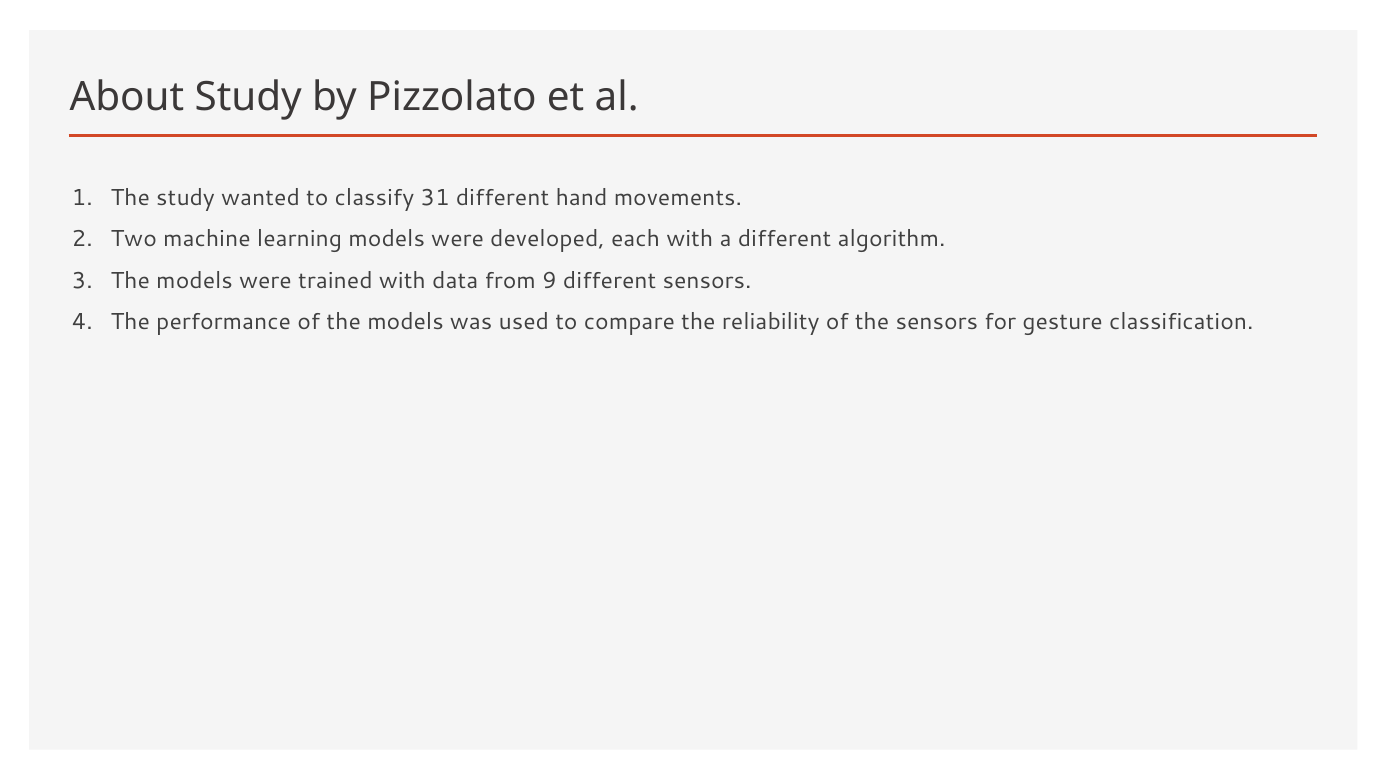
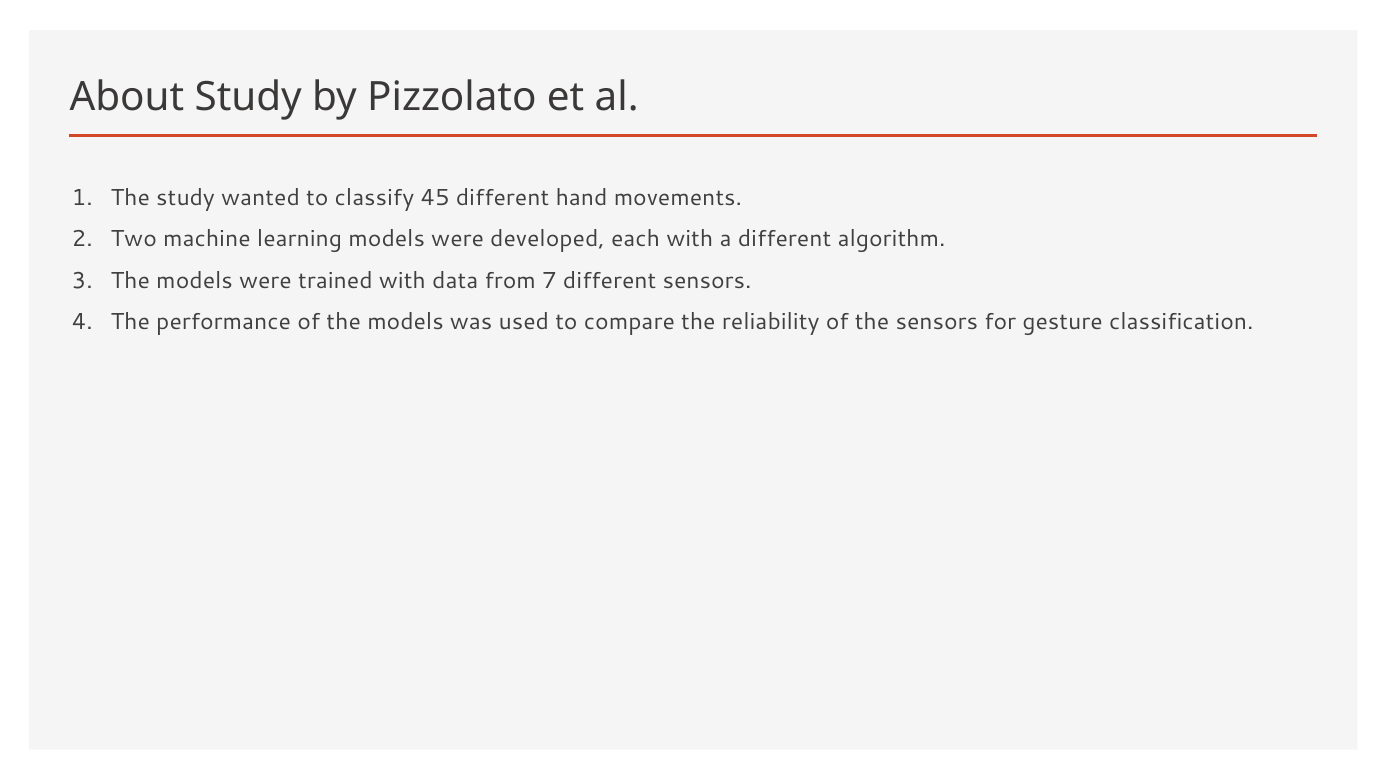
31: 31 -> 45 (435, 198)
9: 9 -> 7 (550, 281)
